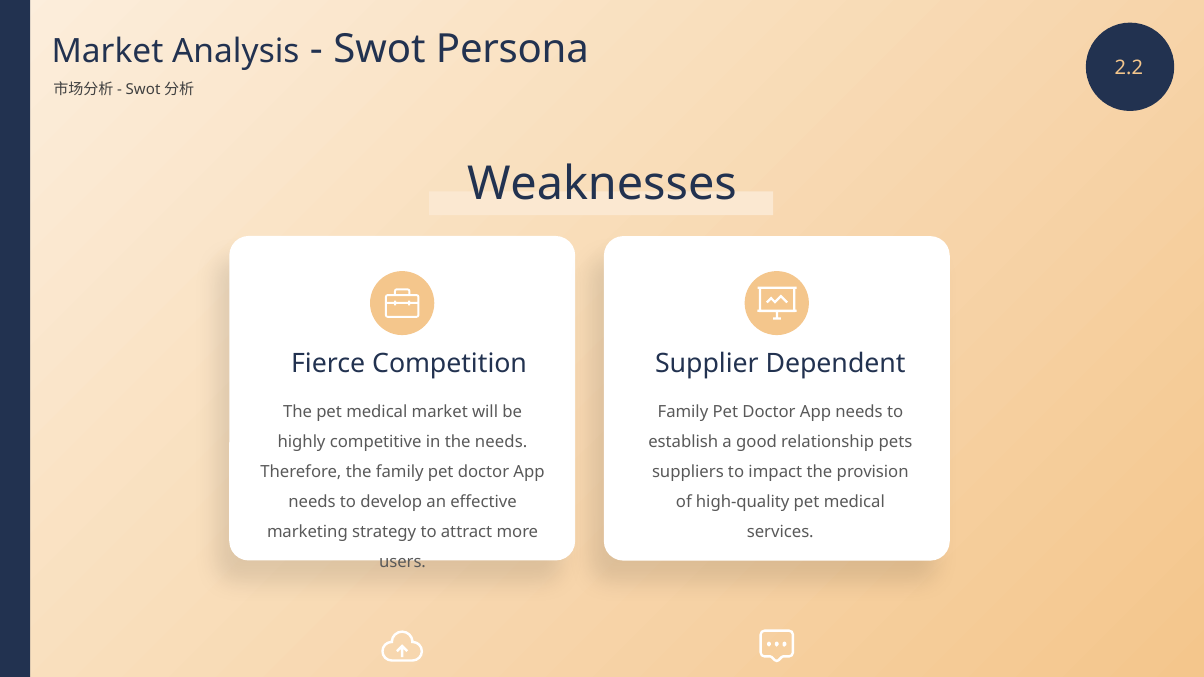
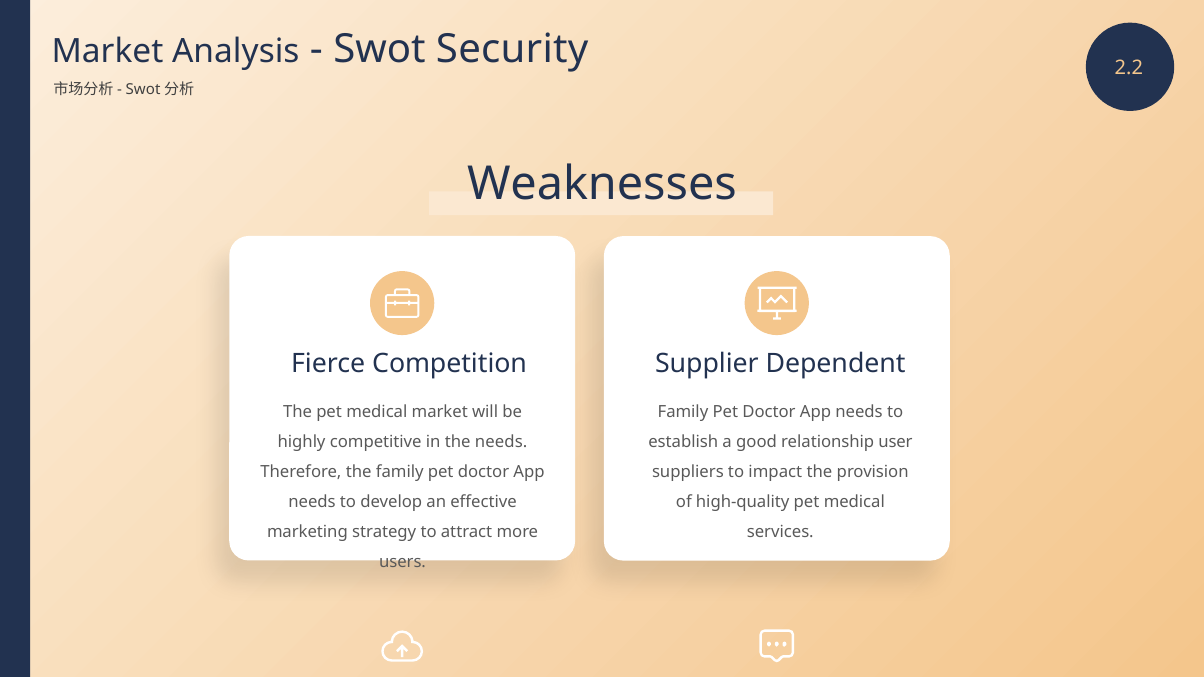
Persona: Persona -> Security (512, 49)
pets: pets -> user (896, 442)
